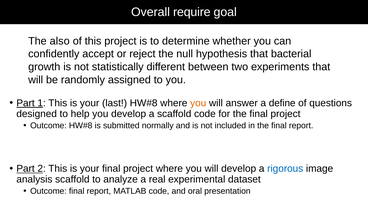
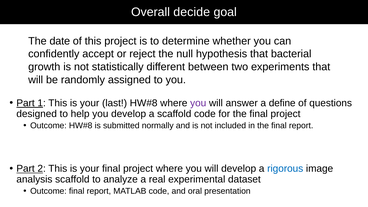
require: require -> decide (192, 12)
also: also -> date (60, 41)
you colour: orange -> purple (198, 103)
